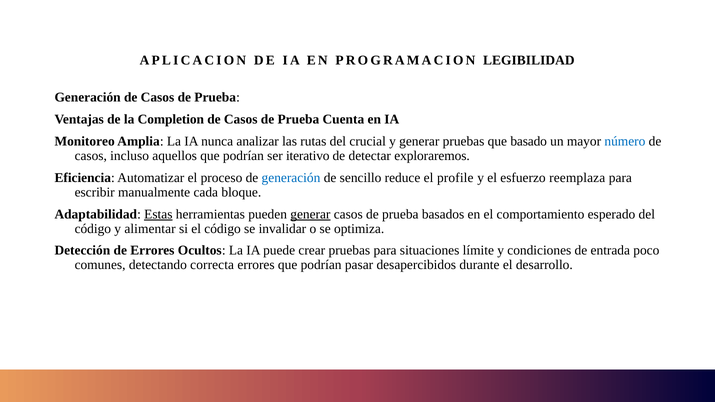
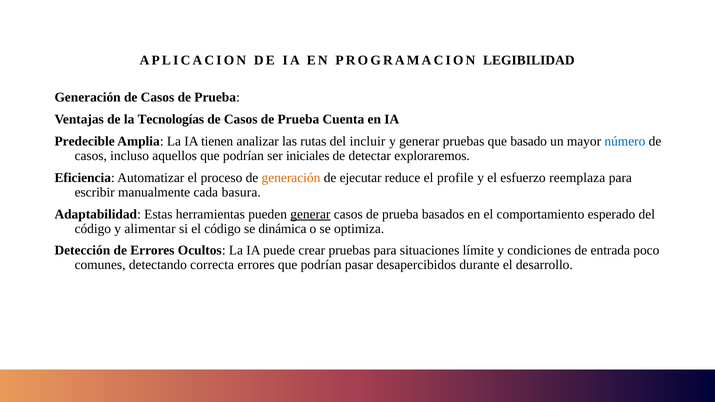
Completion: Completion -> Tecnologías (171, 119)
Monitoreo: Monitoreo -> Predecible (85, 141)
nunca: nunca -> tienen (217, 141)
crucial: crucial -> incluir (368, 141)
iterativo: iterativo -> iniciales (308, 156)
generación colour: blue -> orange (291, 178)
sencillo: sencillo -> ejecutar (361, 178)
bloque: bloque -> basura (241, 192)
Estas underline: present -> none (158, 214)
invalidar: invalidar -> dinámica (282, 229)
